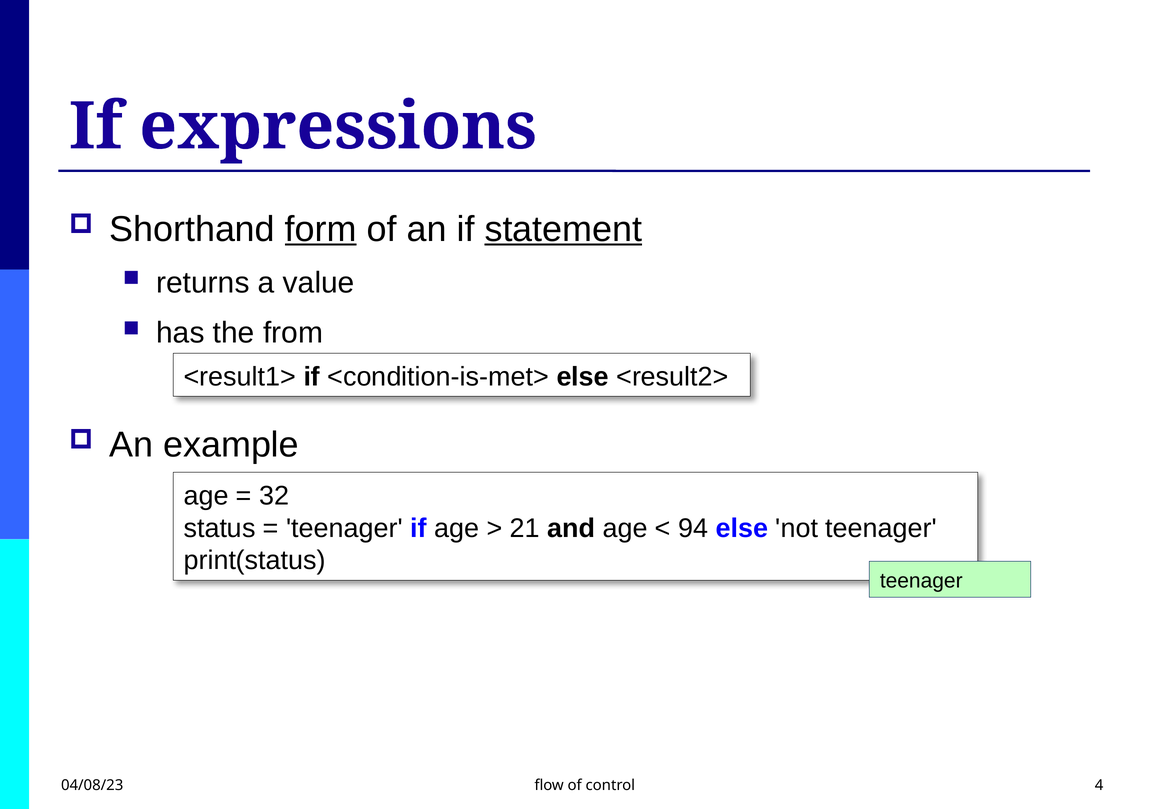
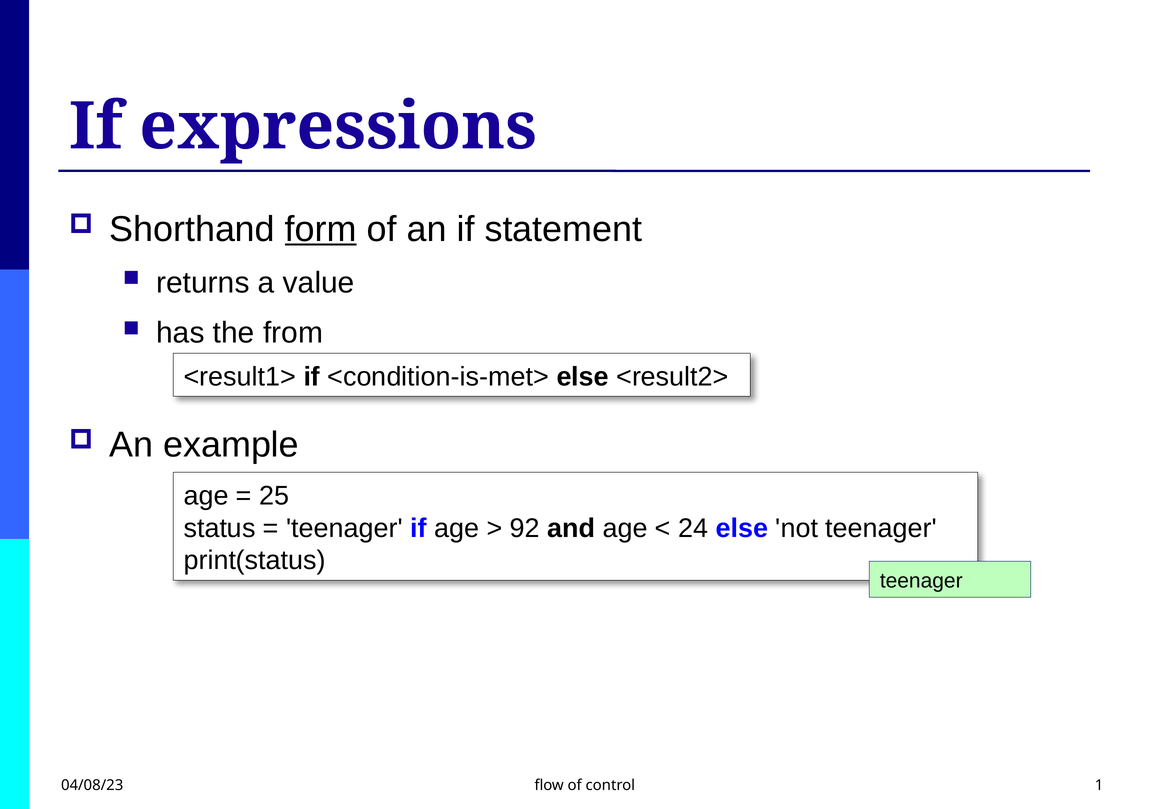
statement underline: present -> none (563, 229)
32: 32 -> 25 (274, 496)
21: 21 -> 92 (525, 528)
94: 94 -> 24 (693, 528)
4: 4 -> 1 (1099, 785)
